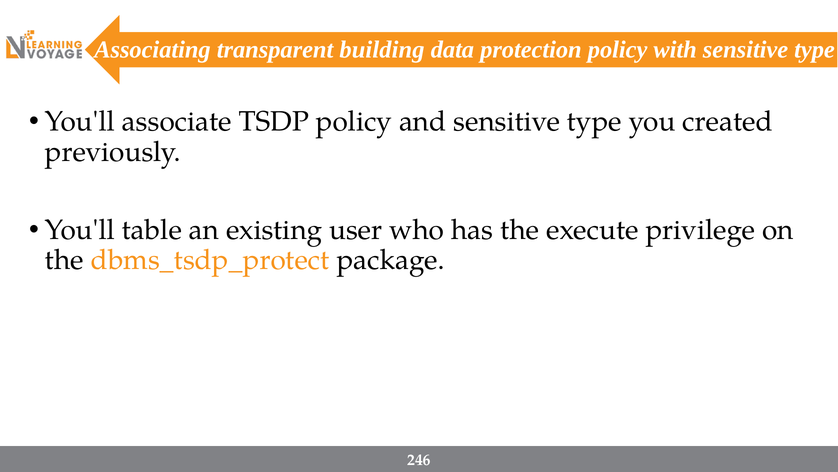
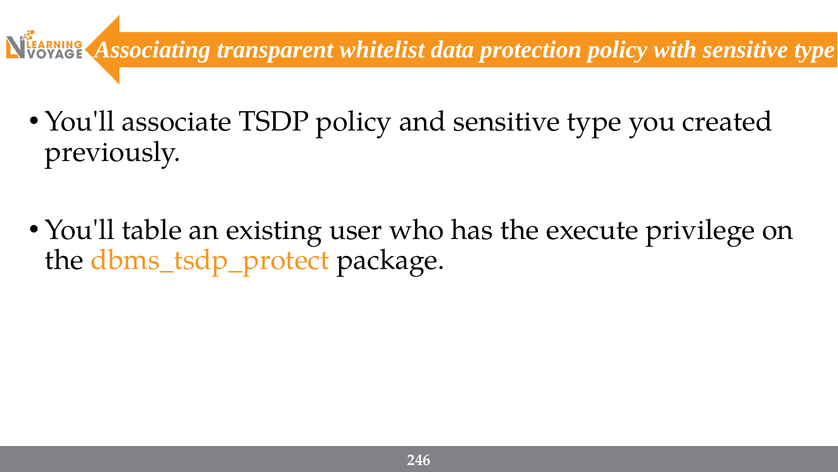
building: building -> whitelist (382, 49)
